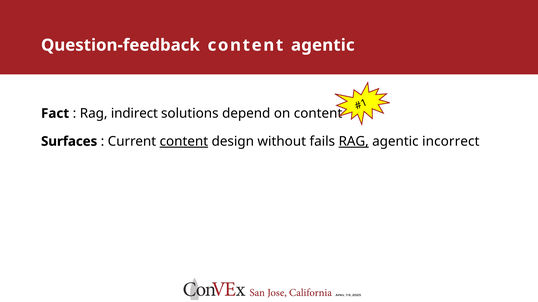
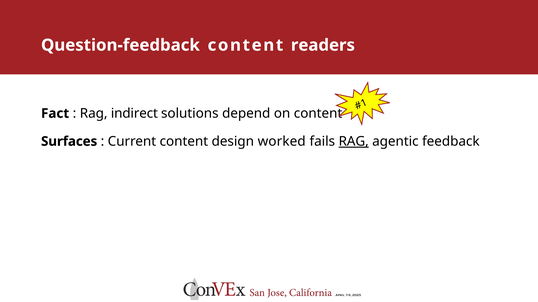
content agentic: agentic -> readers (323, 45)
content underline: present -> none (184, 142)
without: without -> worked (282, 142)
incorrect: incorrect -> feedback (451, 142)
